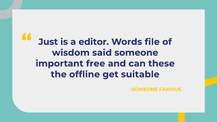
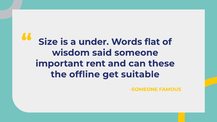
Just: Just -> Size (48, 42)
editor: editor -> under (94, 42)
file: file -> flat (152, 42)
free: free -> rent (96, 64)
